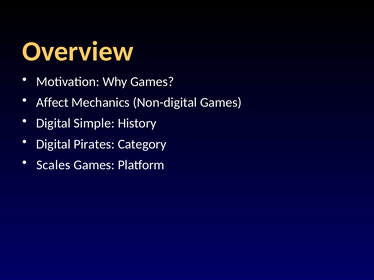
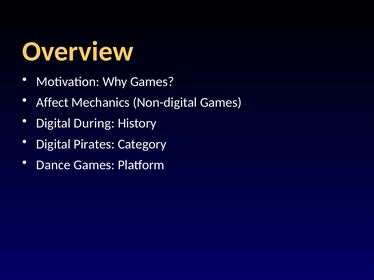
Simple: Simple -> During (94, 124)
Scales: Scales -> Dance (53, 165)
